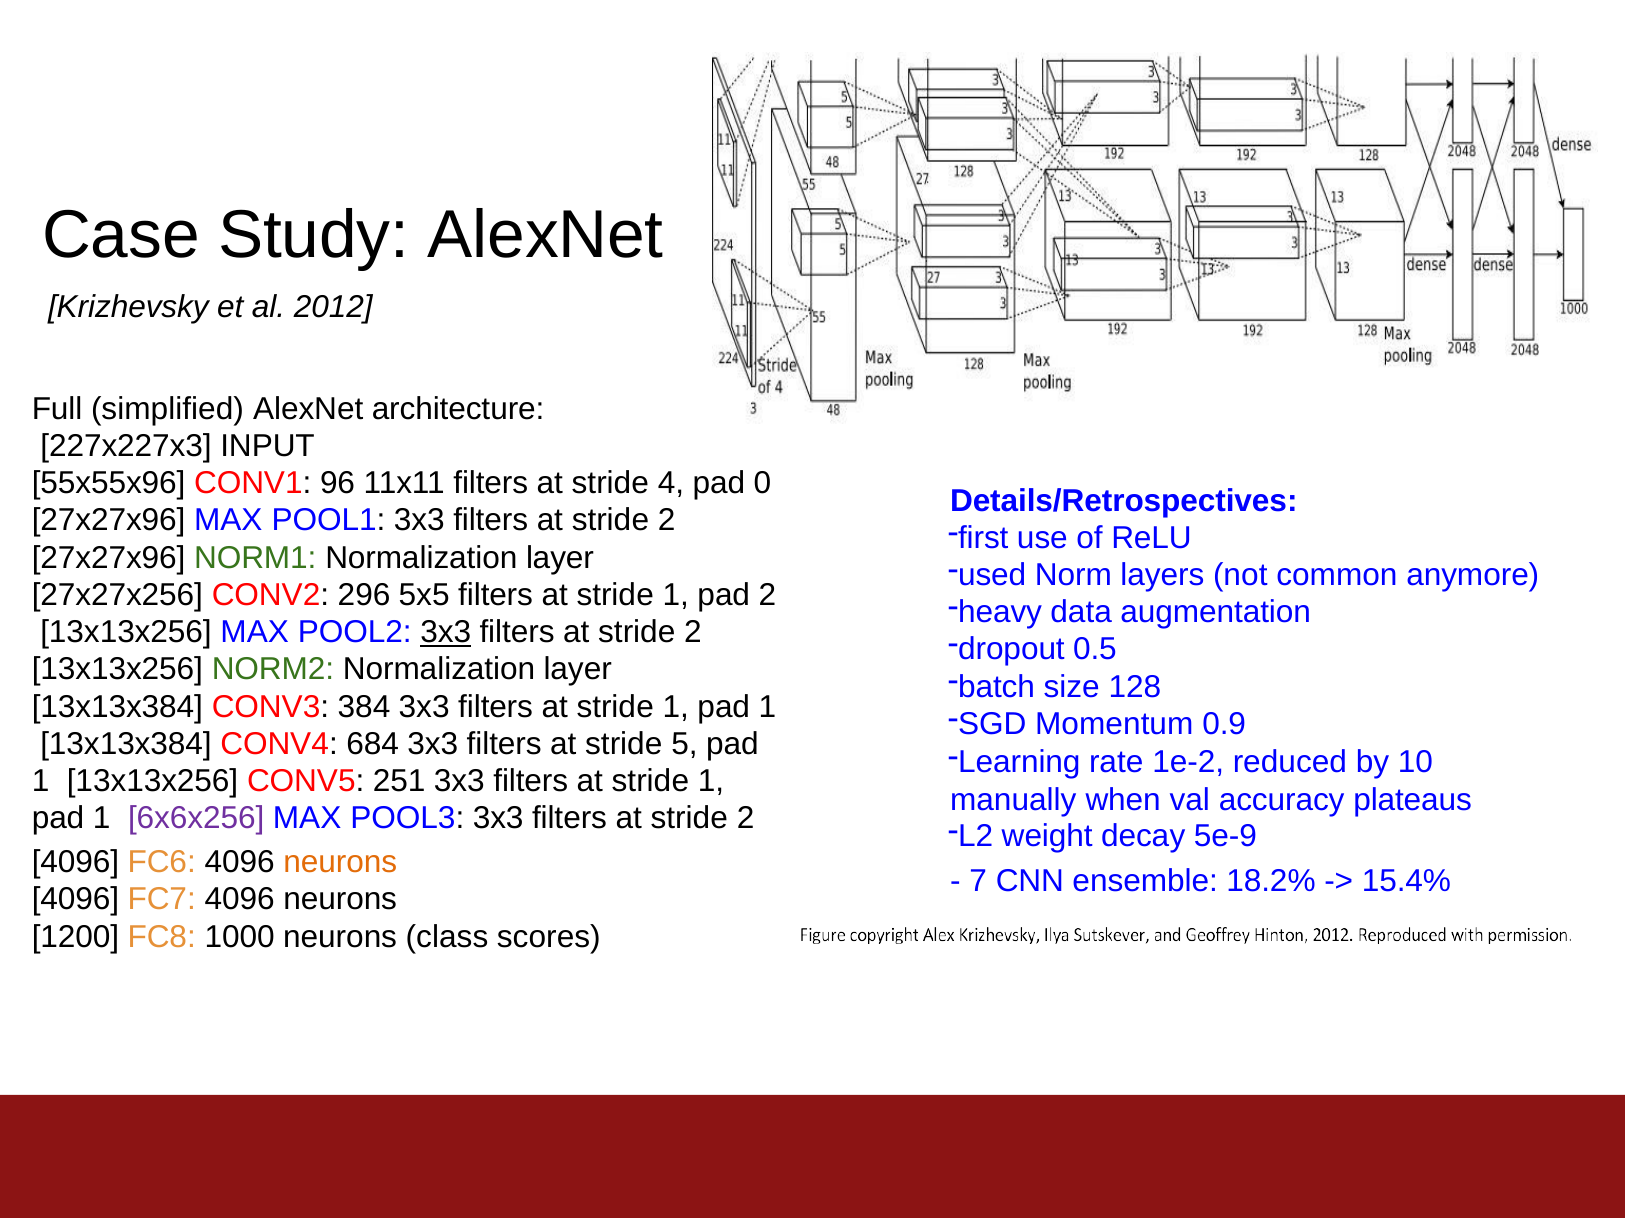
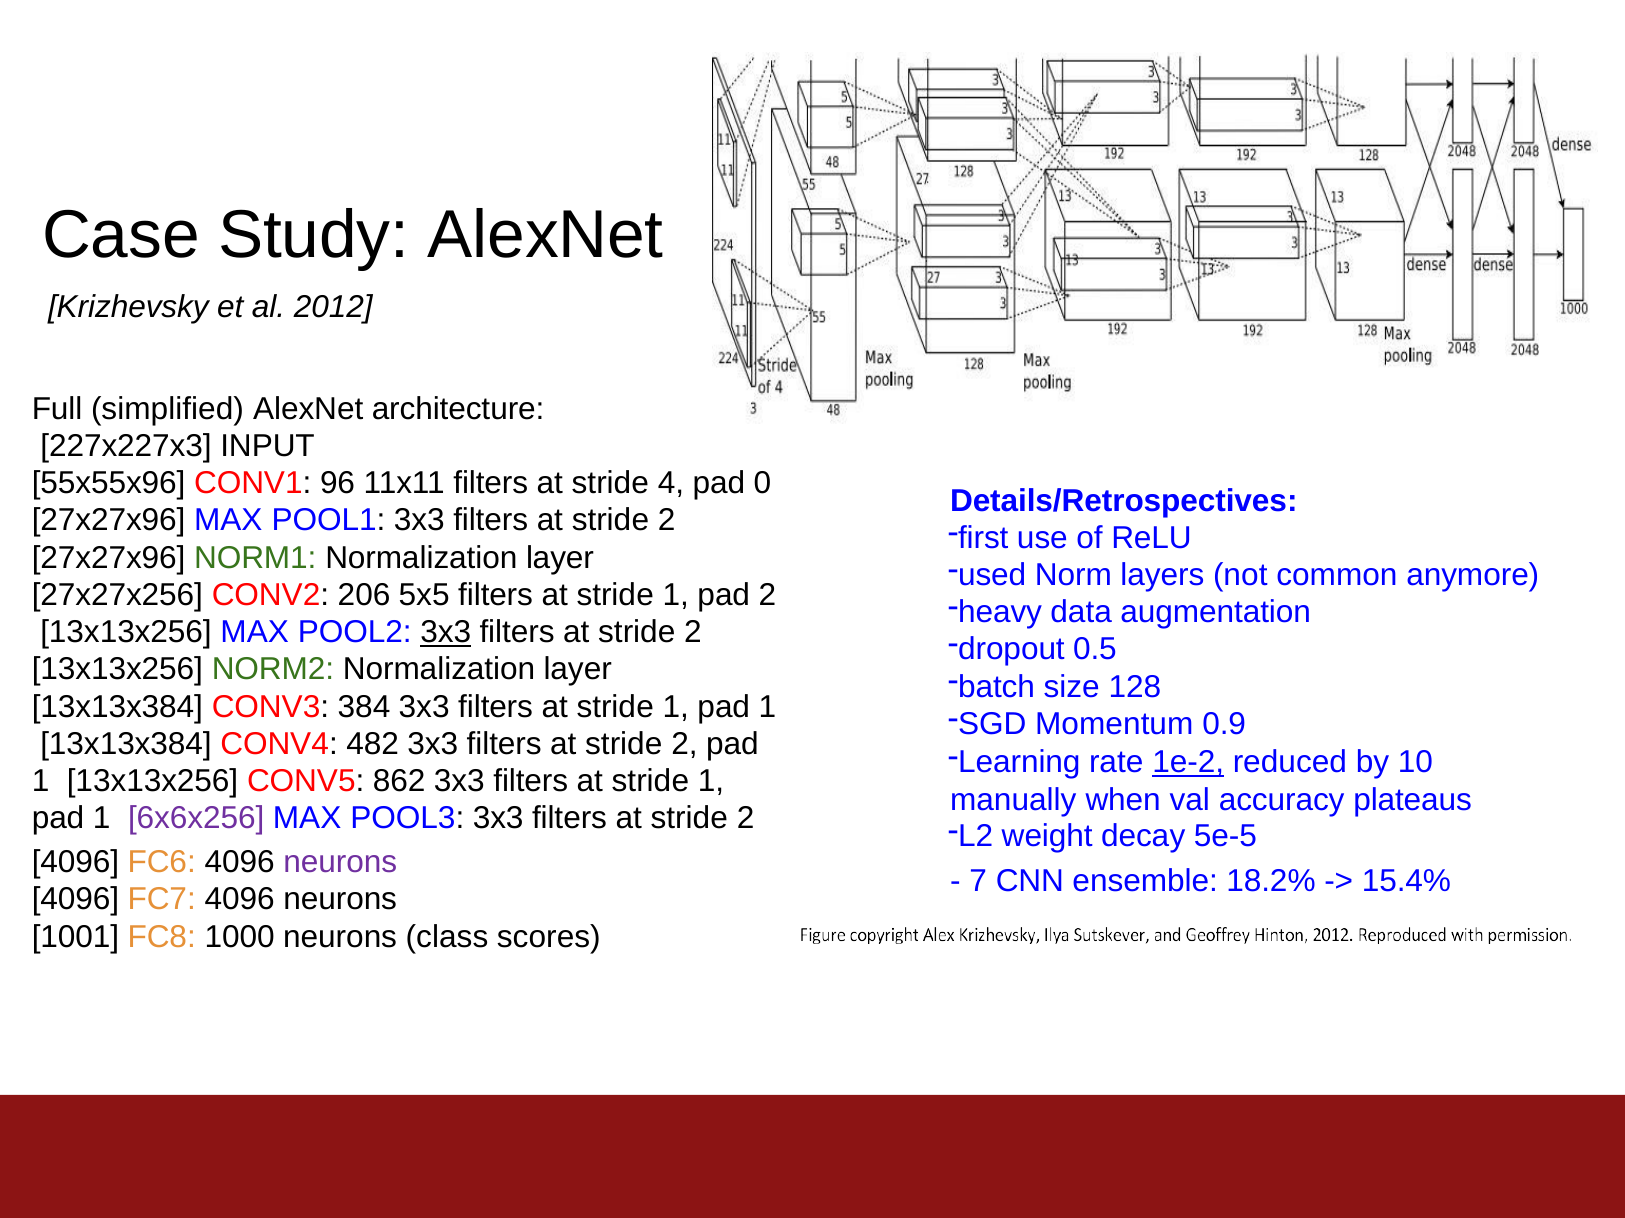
296: 296 -> 206 (364, 595)
684: 684 -> 482 (373, 744)
5: 5 -> 2 (684, 744)
1e-2 underline: none -> present (1188, 763)
251: 251 -> 862 (399, 782)
5e-9: 5e-9 -> 5e-5 (1225, 836)
neurons colour: orange -> purple (340, 863)
1200: 1200 -> 1001 (75, 938)
